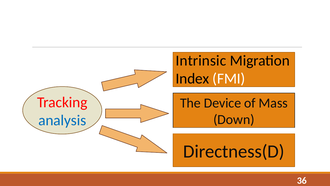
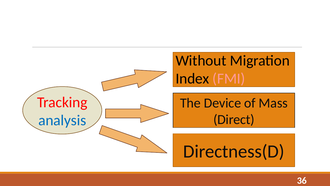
Intrinsic: Intrinsic -> Without (201, 60)
FMI colour: white -> pink (229, 79)
Down: Down -> Direct (234, 119)
